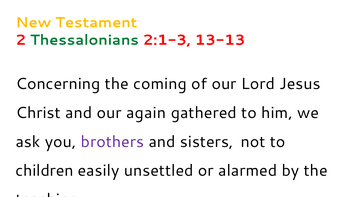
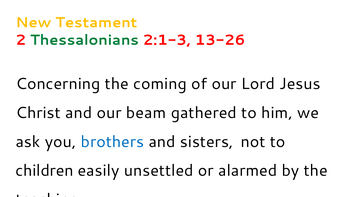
13-13: 13-13 -> 13-26 (220, 40)
again: again -> beam (146, 113)
brothers colour: purple -> blue (112, 142)
